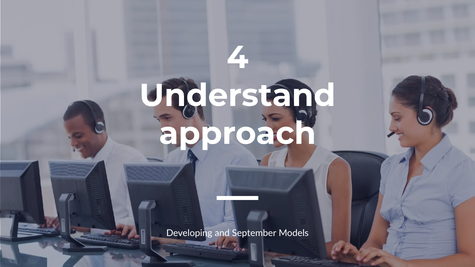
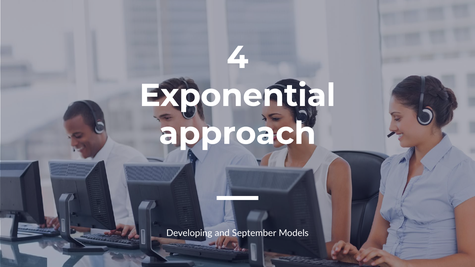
Understand: Understand -> Exponential (238, 96)
